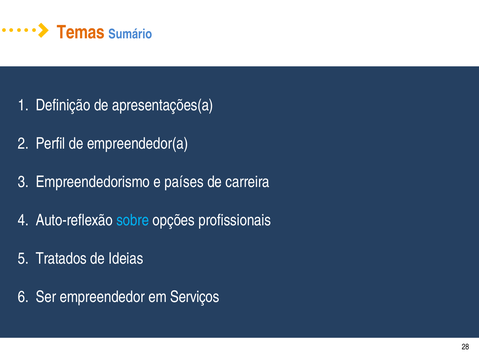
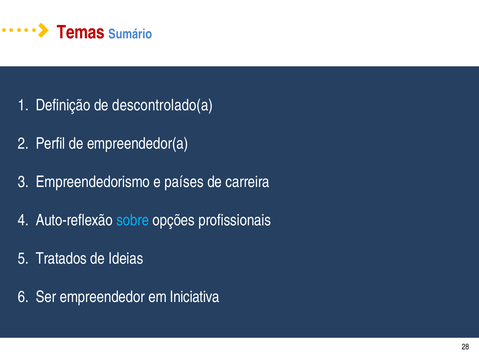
Temas colour: orange -> red (81, 32)
apresentações(a: apresentações(a -> descontrolado(a (163, 105)
Serviços: Serviços -> Iniciativa (195, 297)
